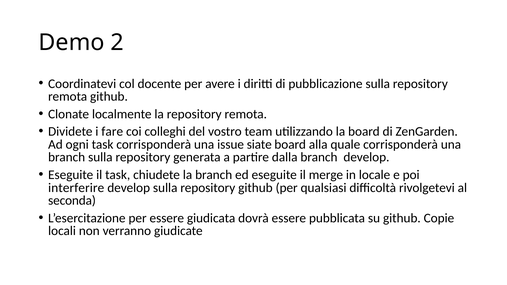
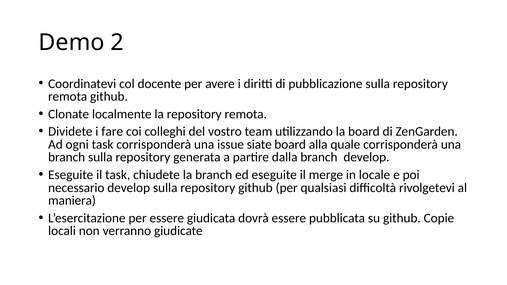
interferire: interferire -> necessario (76, 188)
seconda: seconda -> maniera (72, 201)
